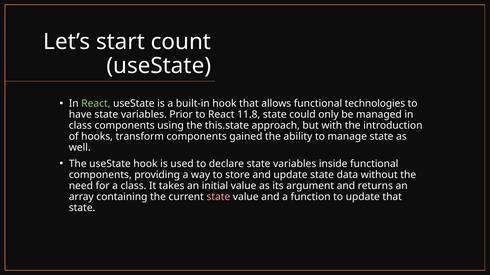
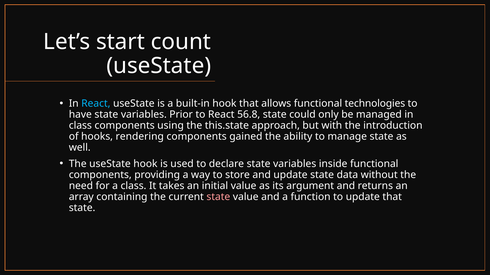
React colour: light green -> light blue (96, 104)
11.8: 11.8 -> 56.8 (249, 115)
transform: transform -> rendering (140, 137)
